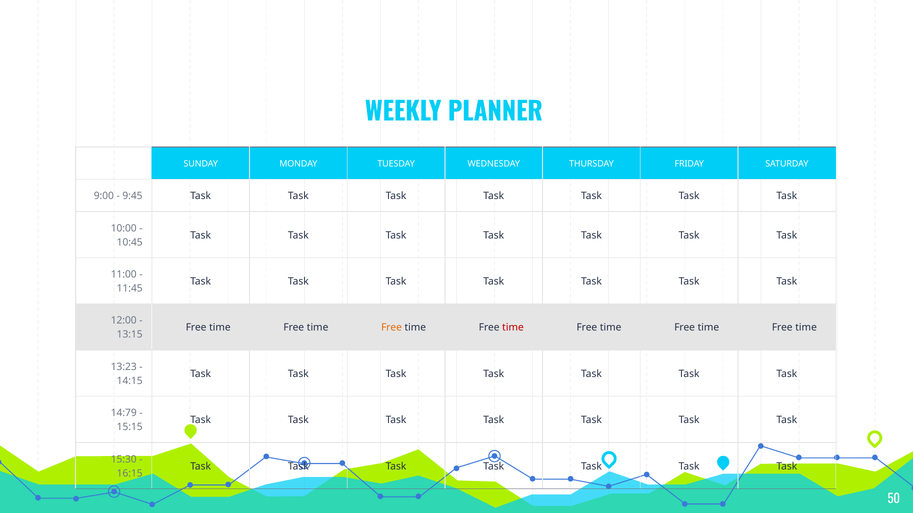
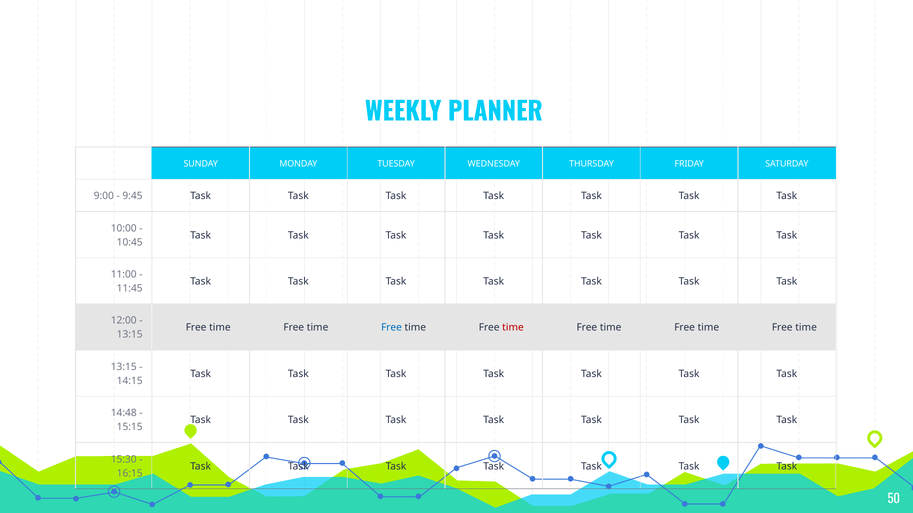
Free colour: orange -> blue (392, 328)
13:23: 13:23 -> 13:15 (124, 367)
14:79: 14:79 -> 14:48 (124, 413)
